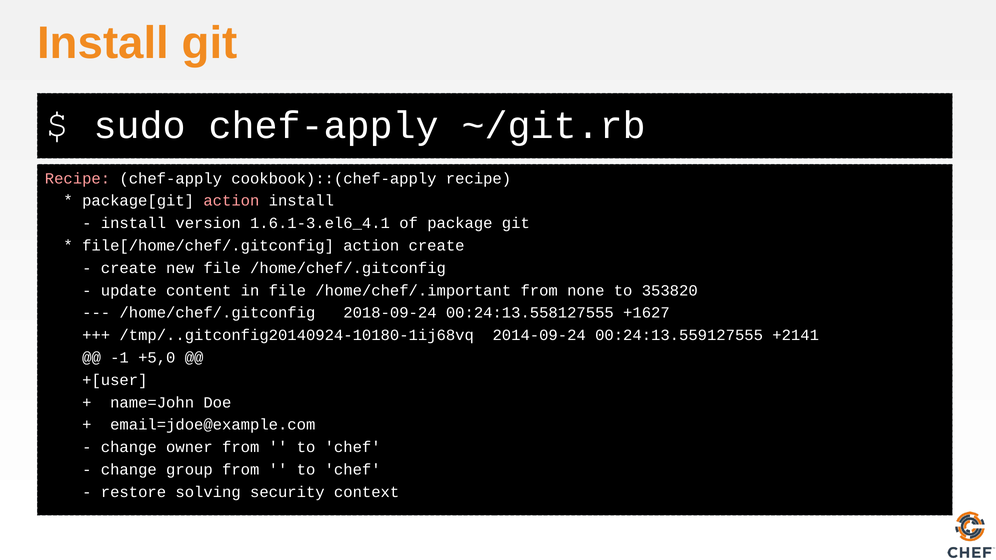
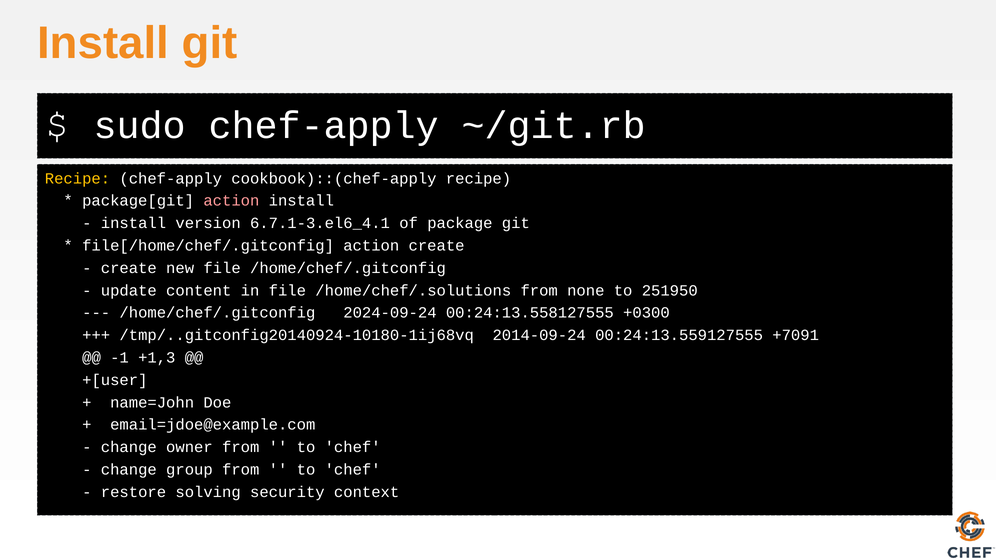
Recipe colour: pink -> yellow (77, 178)
1.6.1-3.el6_4.1: 1.6.1-3.el6_4.1 -> 6.7.1-3.el6_4.1 (320, 223)
/home/chef/.important: /home/chef/.important -> /home/chef/.solutions (413, 291)
353820: 353820 -> 251950 (670, 291)
2018-09-24: 2018-09-24 -> 2024-09-24 (390, 313)
+1627: +1627 -> +0300 (646, 313)
+2141: +2141 -> +7091 (796, 335)
+5,0: +5,0 -> +1,3 (157, 358)
